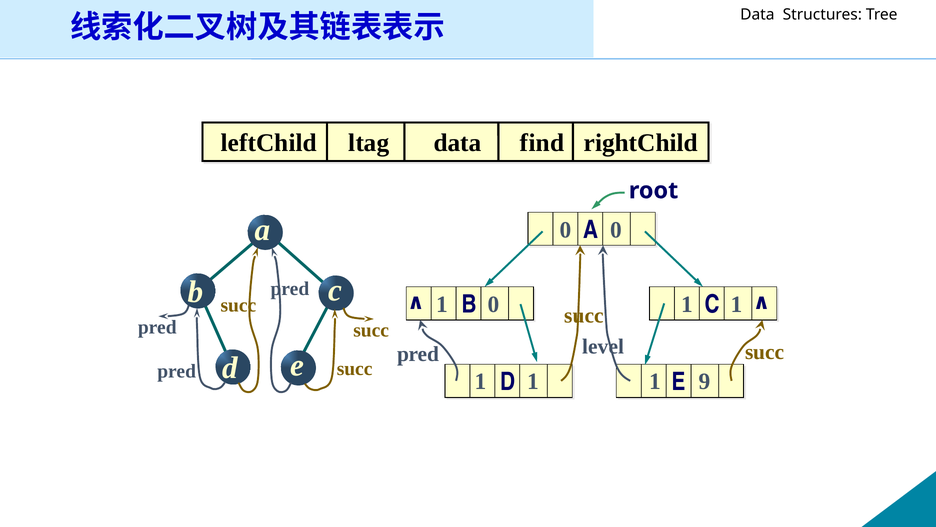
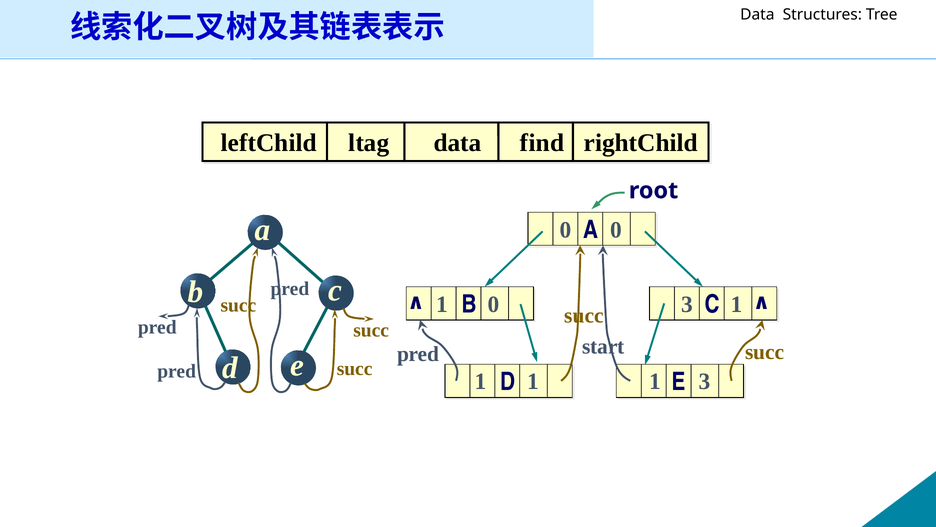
0 1: 1 -> 3 (687, 304)
level: level -> start (603, 346)
1 9: 9 -> 3 (705, 381)
